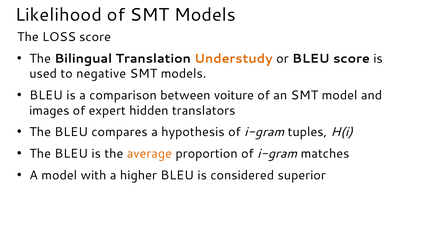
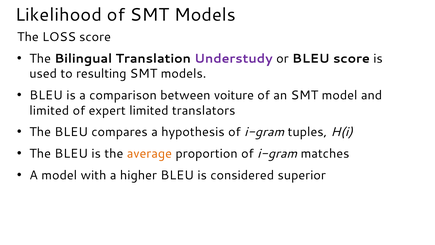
Understudy colour: orange -> purple (233, 58)
negative: negative -> resulting (101, 74)
images: images -> limited (49, 110)
expert hidden: hidden -> limited (149, 110)
